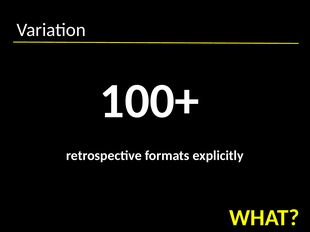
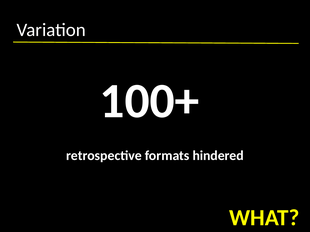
explicitly: explicitly -> hindered (218, 156)
